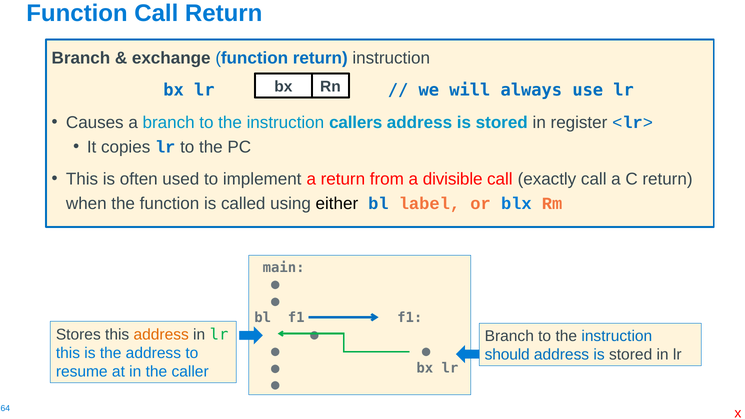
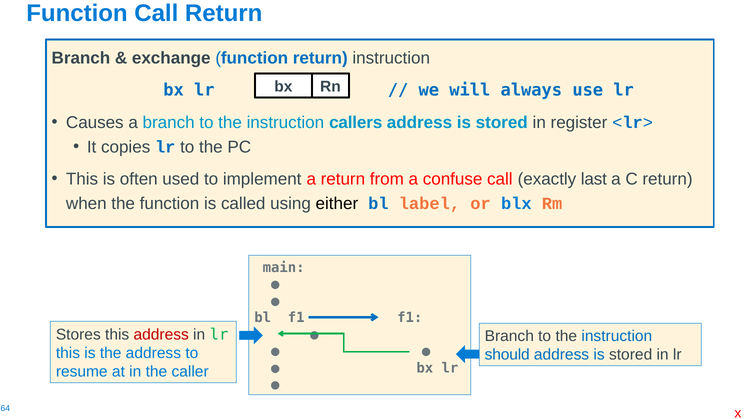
divisible: divisible -> confuse (453, 179)
exactly call: call -> last (594, 179)
address colour: orange -> red (161, 334)
